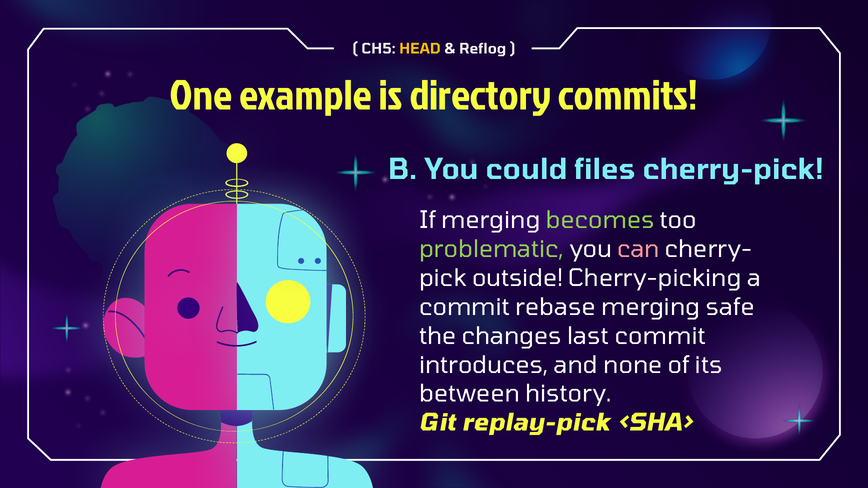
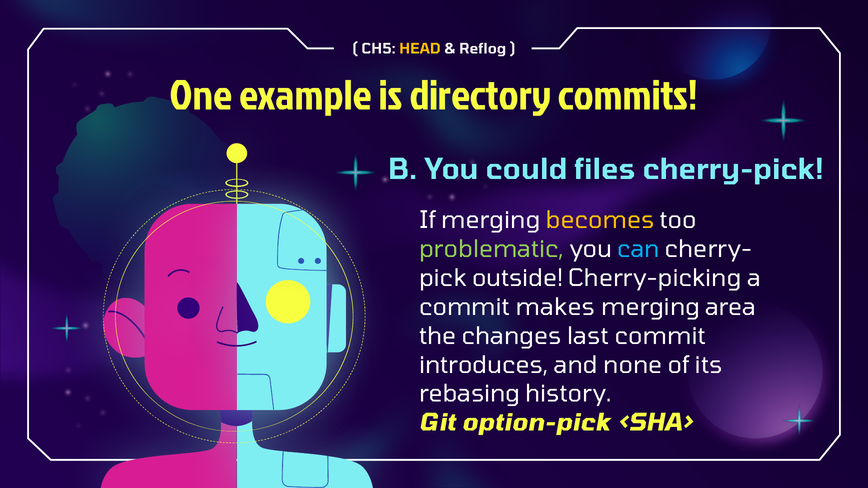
becomes colour: light green -> yellow (600, 221)
can colour: pink -> light blue (639, 250)
rebase: rebase -> makes (555, 307)
safe: safe -> area (730, 307)
between: between -> rebasing (470, 394)
replay-pick: replay-pick -> option-pick (536, 423)
